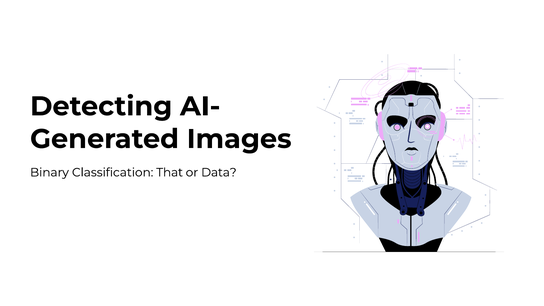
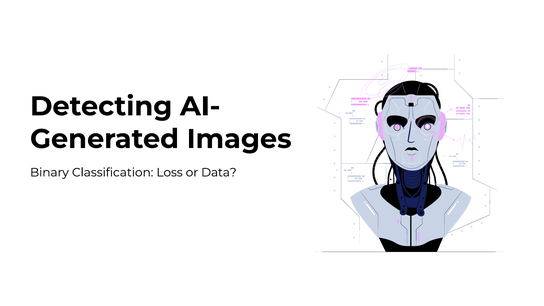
That: That -> Loss (170, 172)
